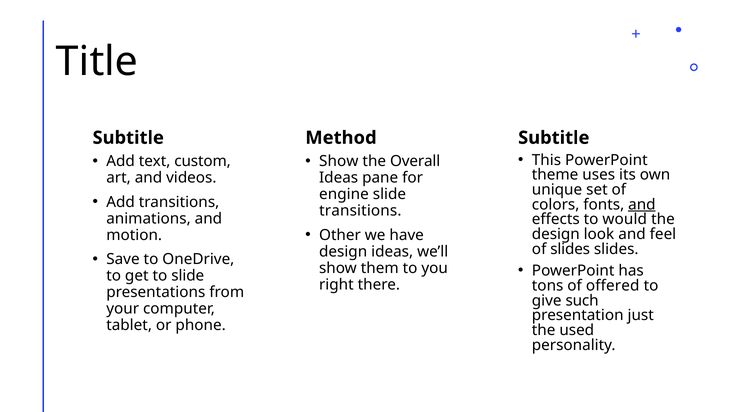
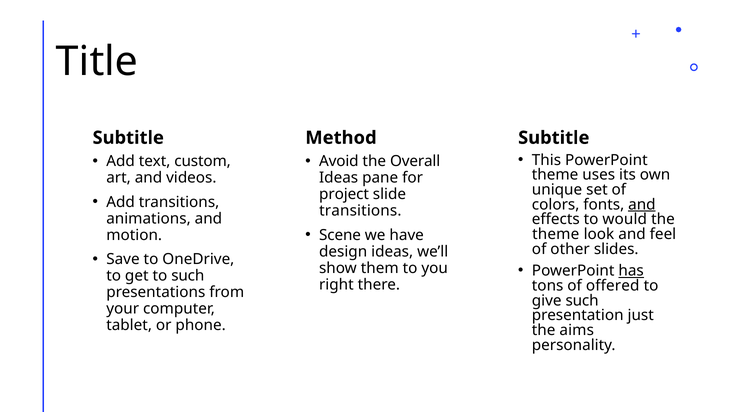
Show: Show -> Avoid (339, 162)
engine: engine -> project (344, 195)
Other: Other -> Scene (340, 235)
design: design -> theme (556, 234)
of slides: slides -> other (570, 249)
has underline: none -> present (631, 271)
to slide: slide -> such (188, 276)
used: used -> aims (577, 330)
